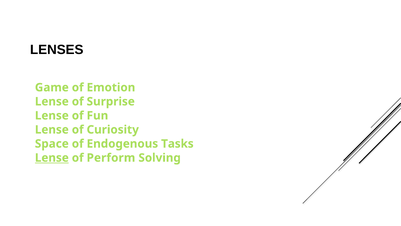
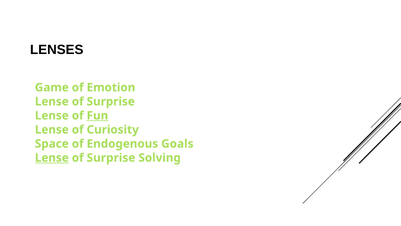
Fun underline: none -> present (97, 115)
Tasks: Tasks -> Goals (177, 143)
Perform: Perform -> Surprise (111, 158)
